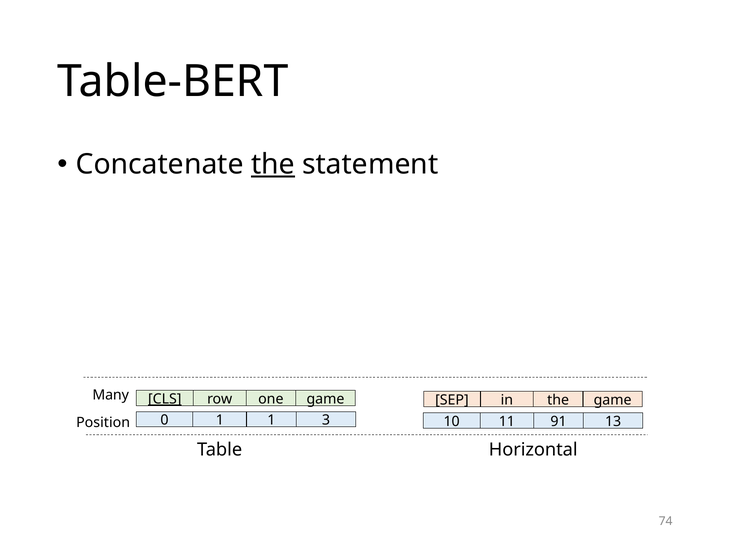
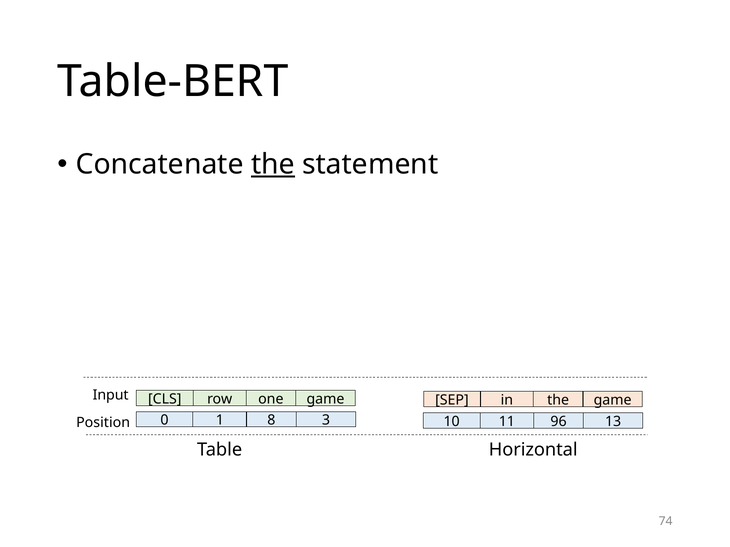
Many: Many -> Input (111, 396)
CLS underline: present -> none (165, 399)
1 1: 1 -> 8 (271, 421)
91: 91 -> 96 (559, 422)
